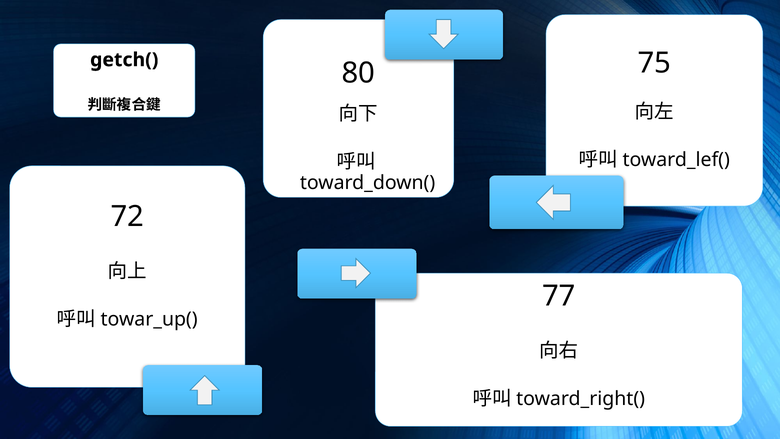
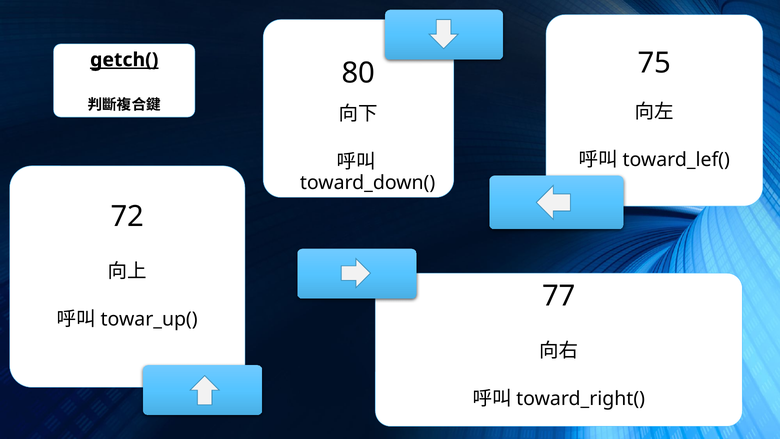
getch( underline: none -> present (124, 60)
